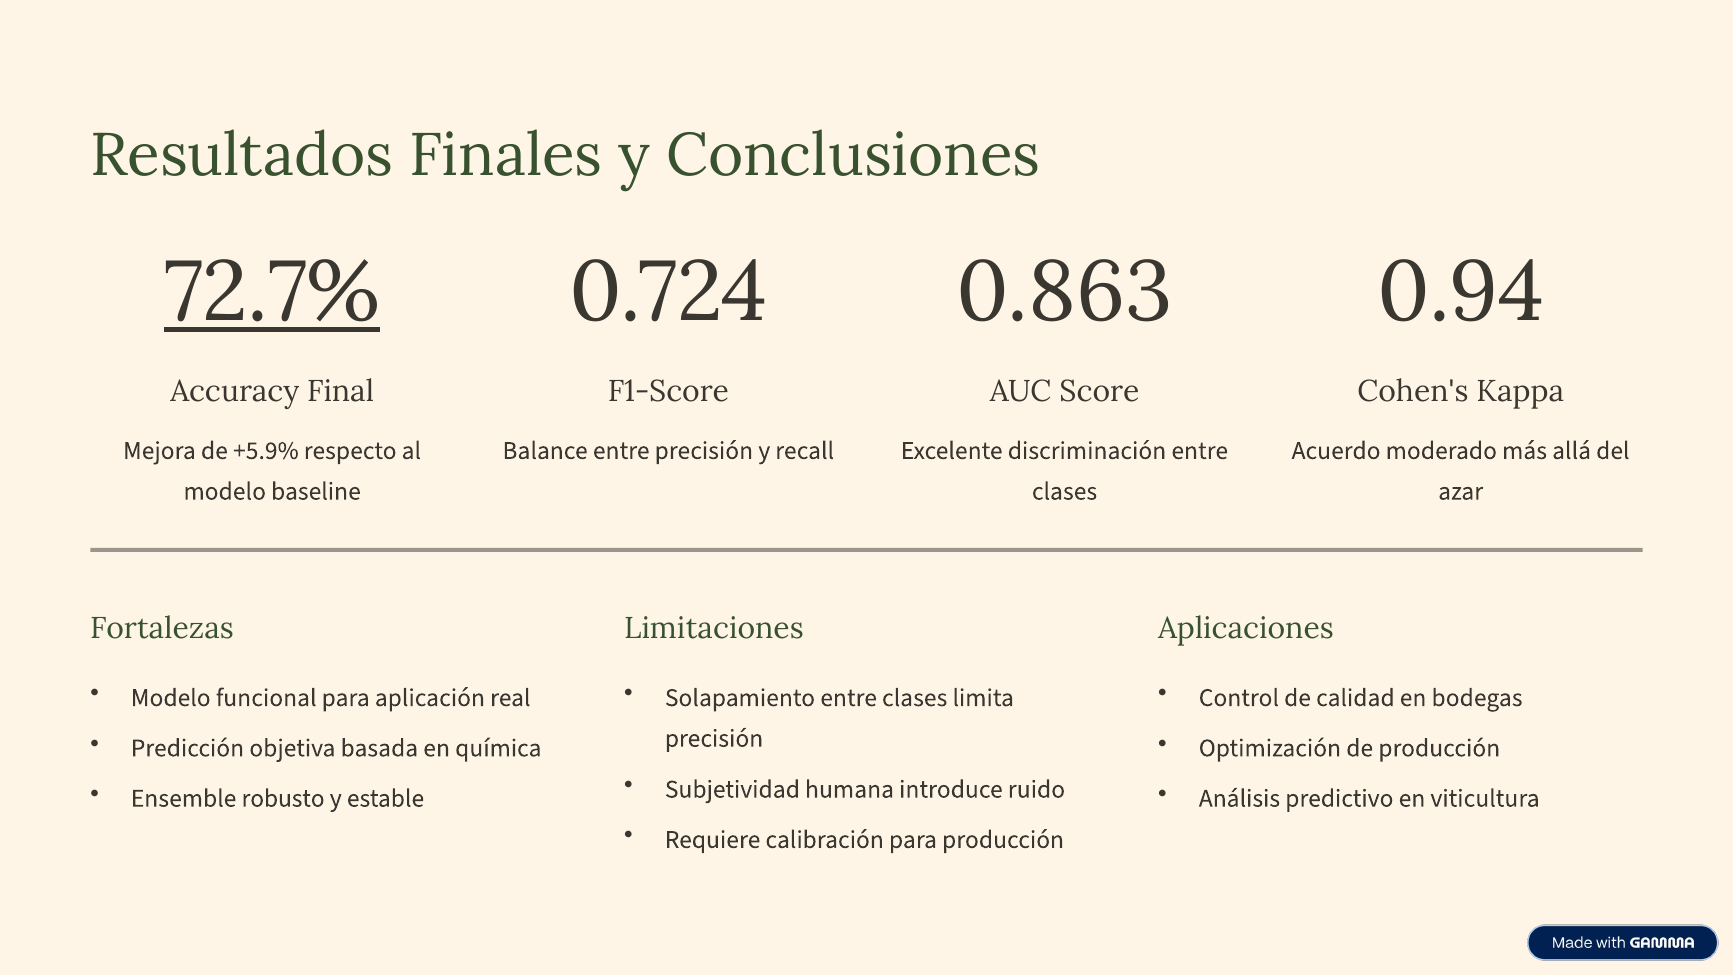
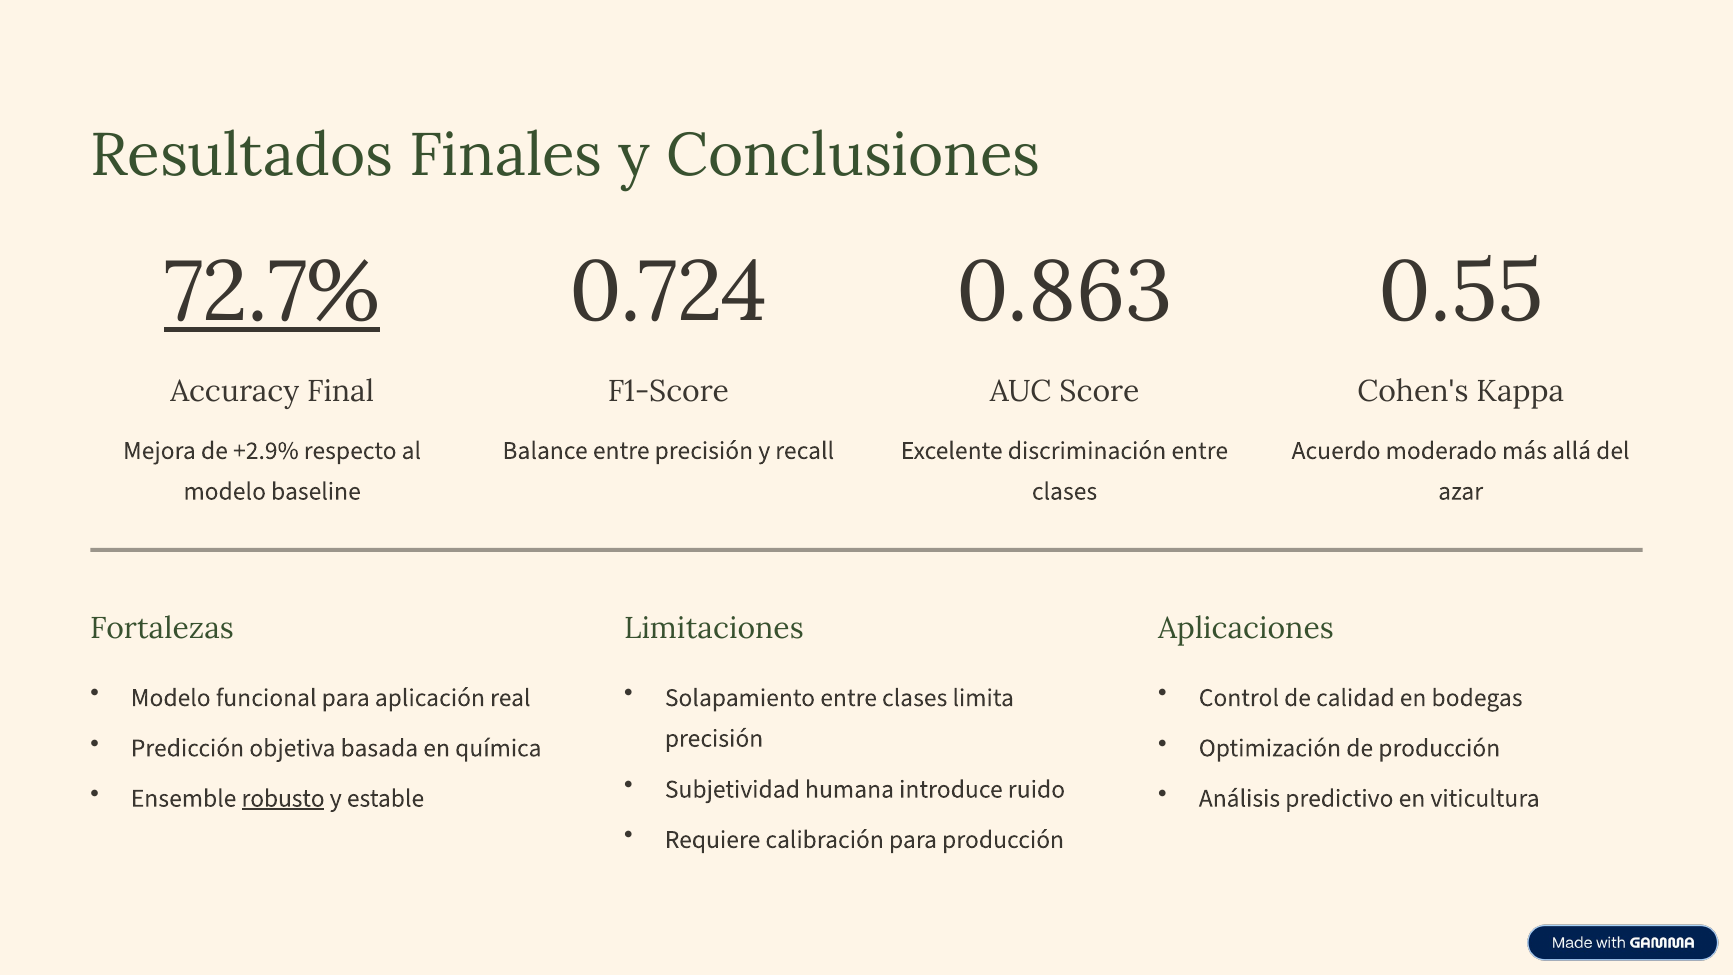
0.94: 0.94 -> 0.55 (1461, 292)
+5.9%: +5.9% -> +2.9% (266, 450)
robusto underline: none -> present (283, 798)
